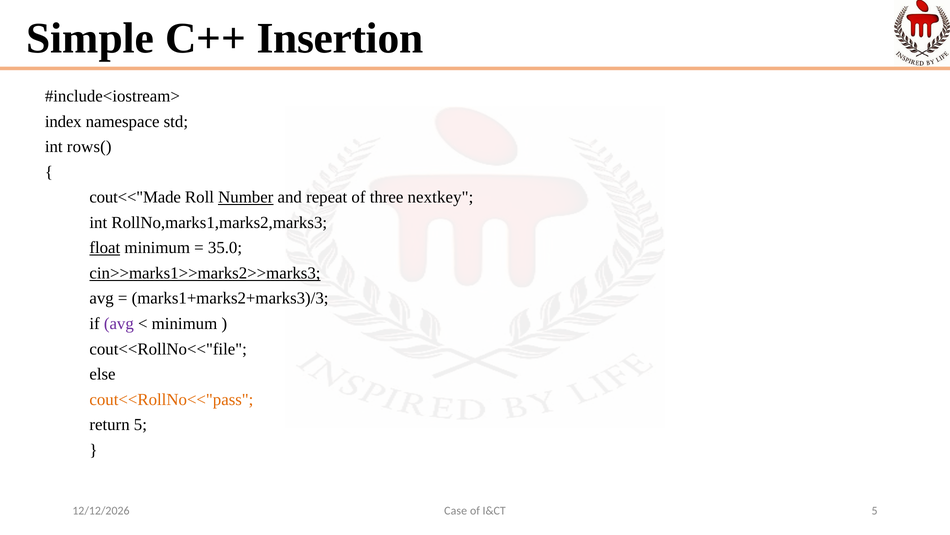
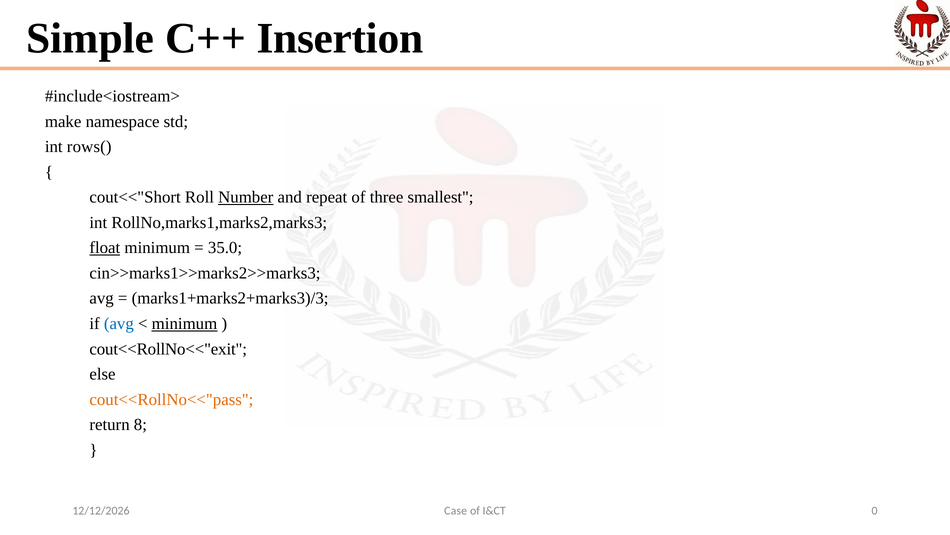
index: index -> make (63, 121)
cout<<"Made: cout<<"Made -> cout<<"Short (135, 197)
nextkey: nextkey -> smallest (441, 197)
cin>>marks1>>marks2>>marks3 underline: present -> none (205, 273)
avg colour: purple -> blue (119, 323)
minimum underline: none -> present (185, 323)
cout<<RollNo<<"file: cout<<RollNo<<"file -> cout<<RollNo<<"exit (168, 349)
return 5: 5 -> 8 (140, 424)
I&CT 5: 5 -> 0 (875, 510)
